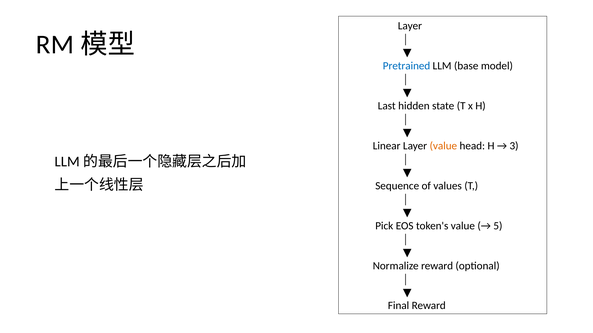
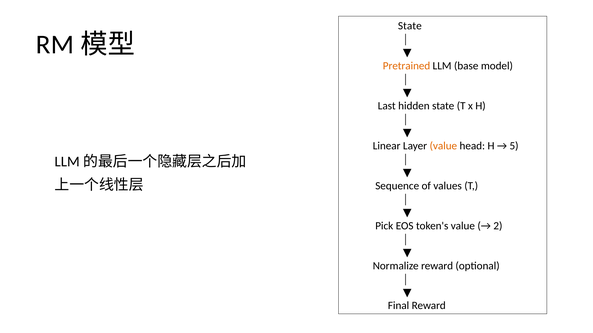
Layer: Layer -> State (410, 26)
Pretrained colour: blue -> orange (407, 66)
3: 3 -> 5 (514, 146)
5: 5 -> 2 (498, 226)
